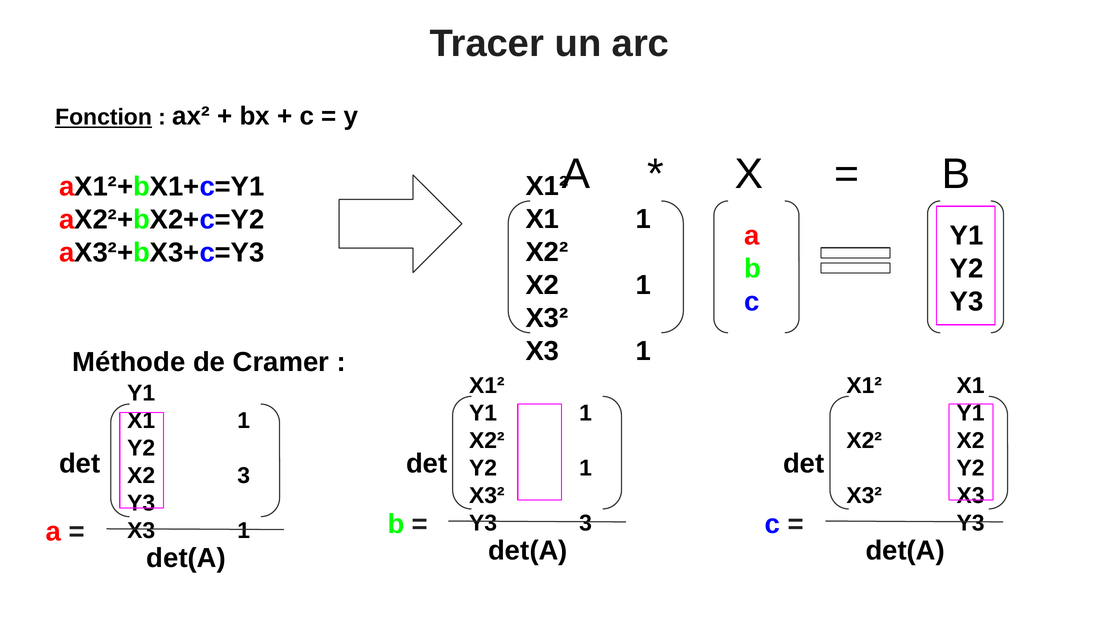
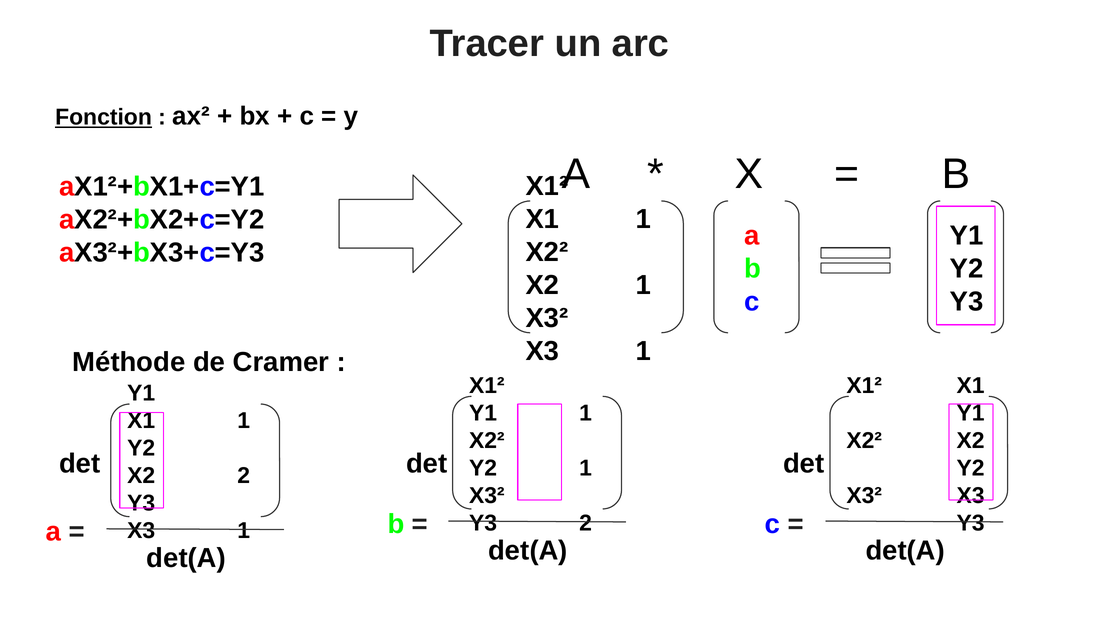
X2 3: 3 -> 2 (244, 476)
Y3 3: 3 -> 2 (586, 523)
